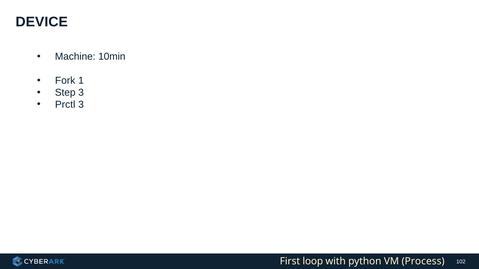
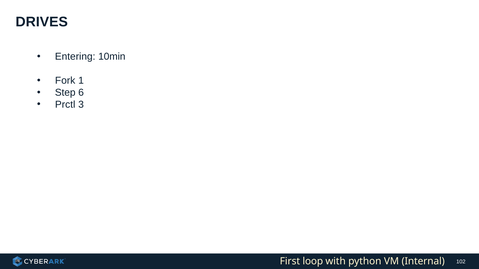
DEVICE: DEVICE -> DRIVES (42, 22)
Machine: Machine -> Entering (75, 57)
Step 3: 3 -> 6 (81, 93)
Process: Process -> Internal (423, 262)
